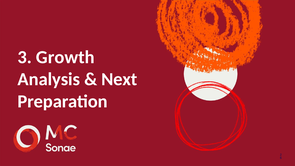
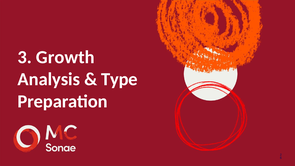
Next: Next -> Type (119, 79)
